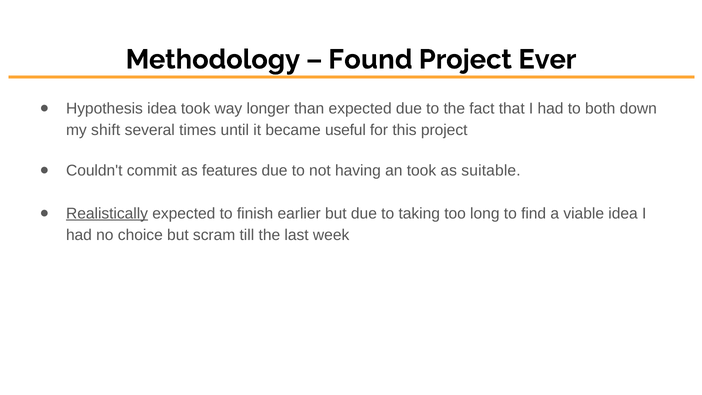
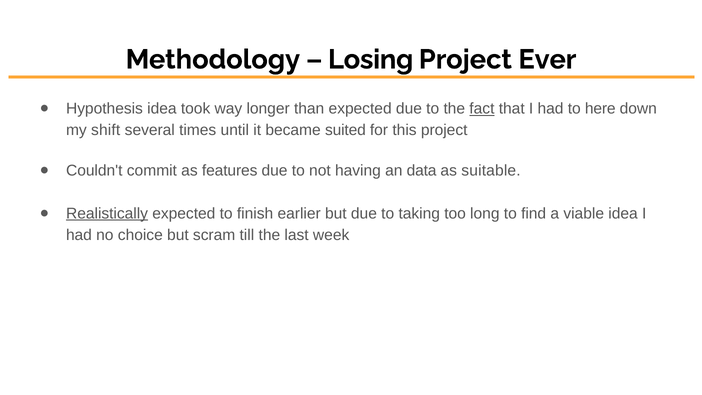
Found: Found -> Losing (371, 59)
fact underline: none -> present (482, 109)
both: both -> here (600, 109)
useful: useful -> suited (345, 130)
an took: took -> data (422, 170)
